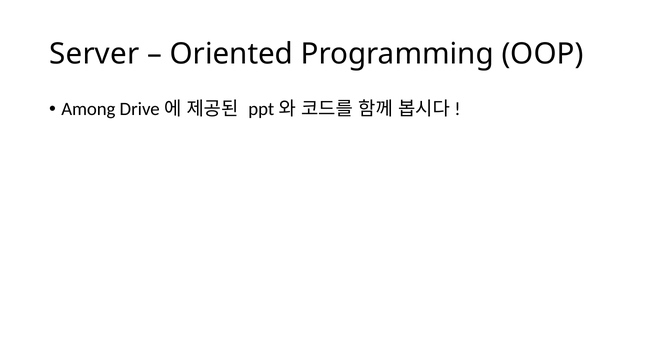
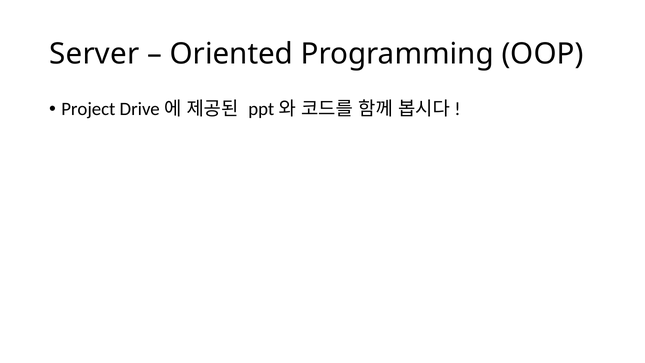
Among: Among -> Project (88, 109)
